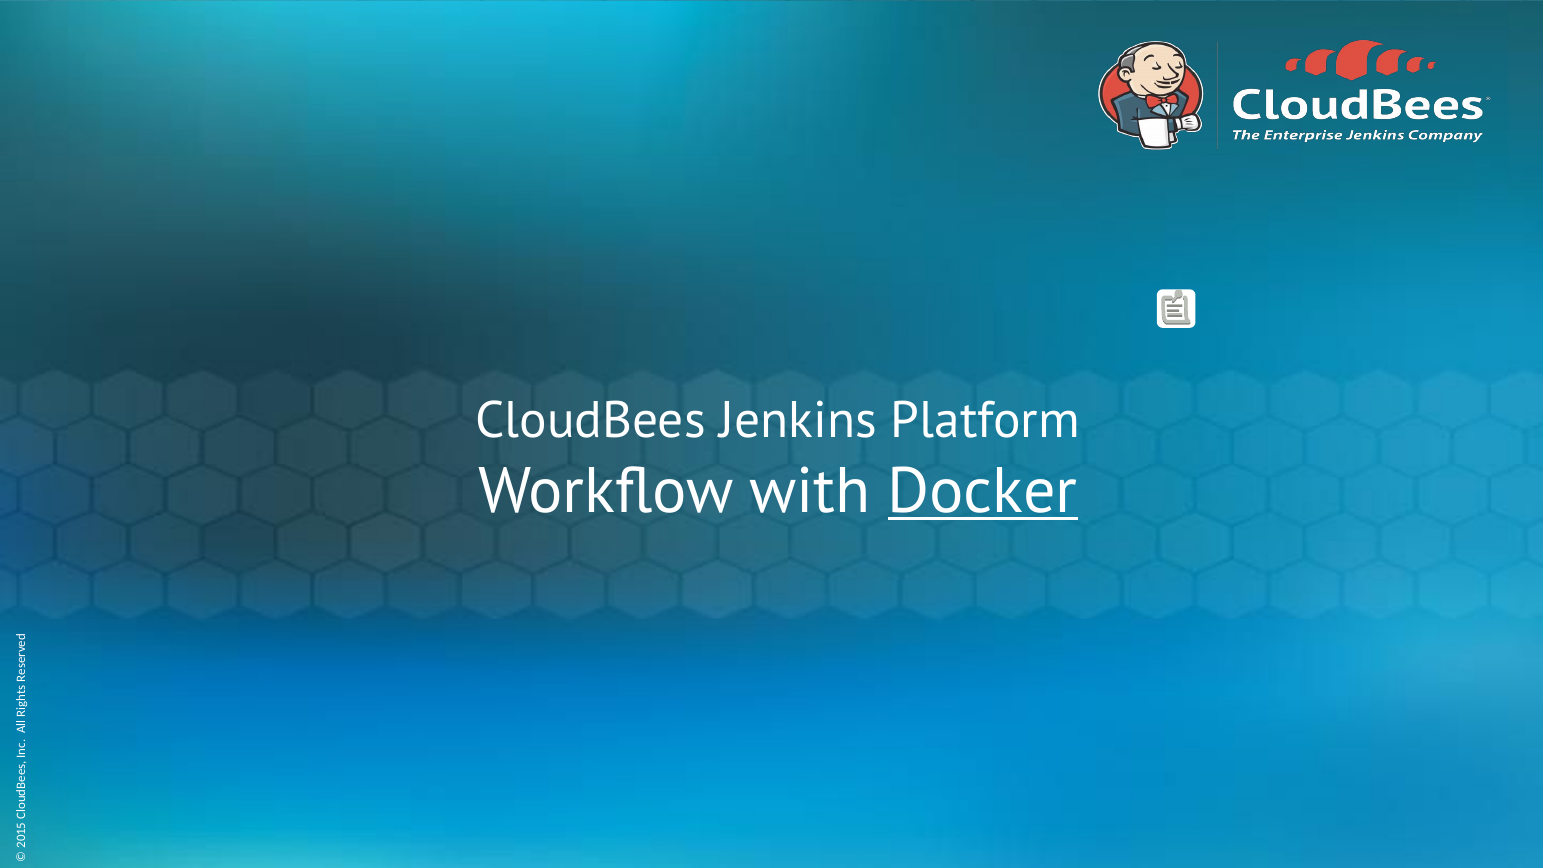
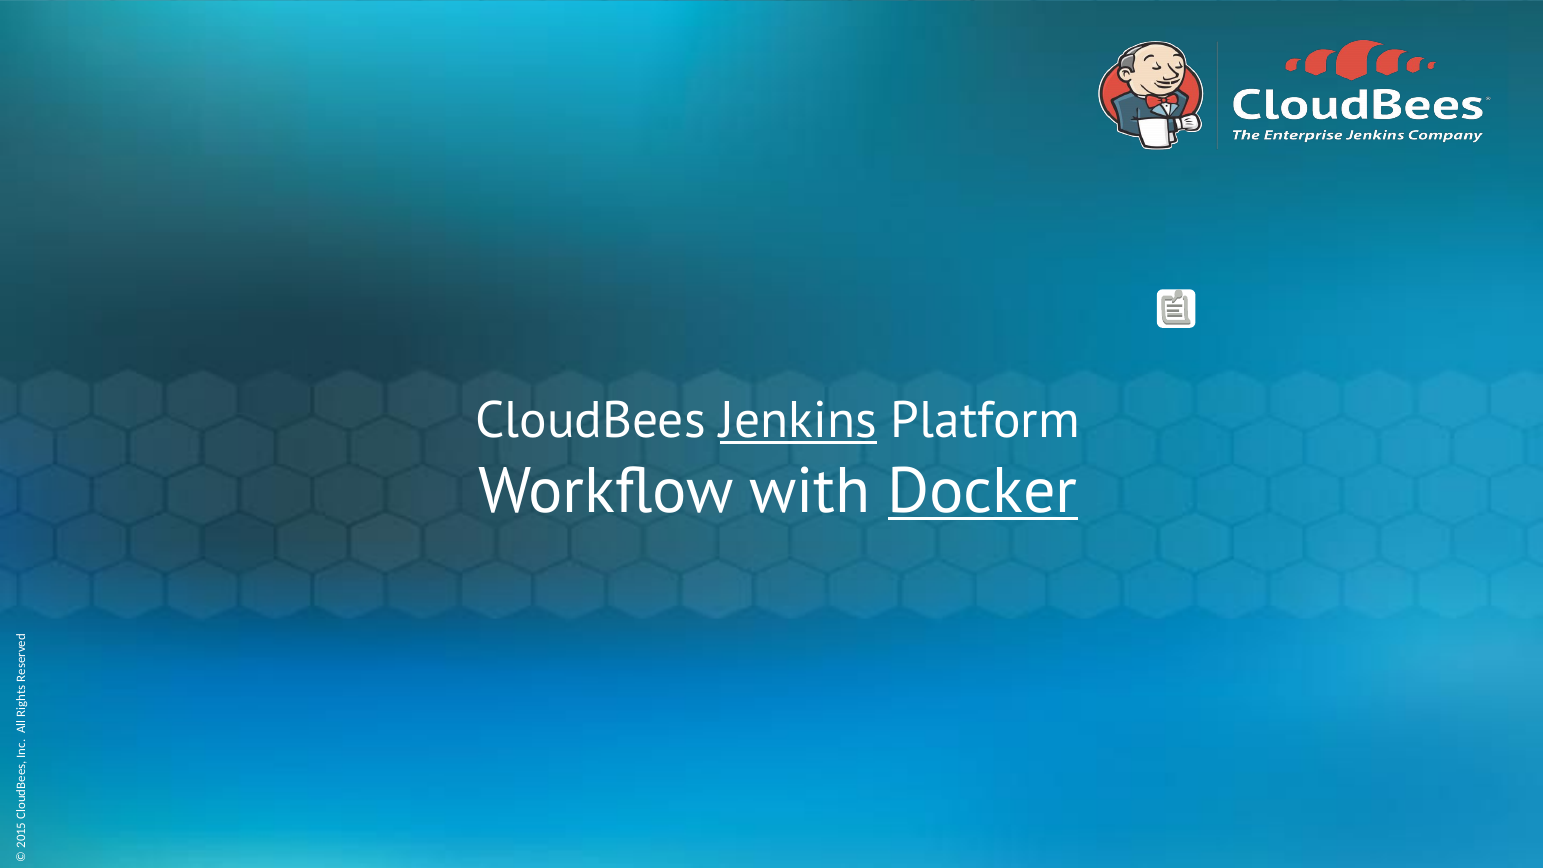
Jenkins underline: none -> present (798, 420)
